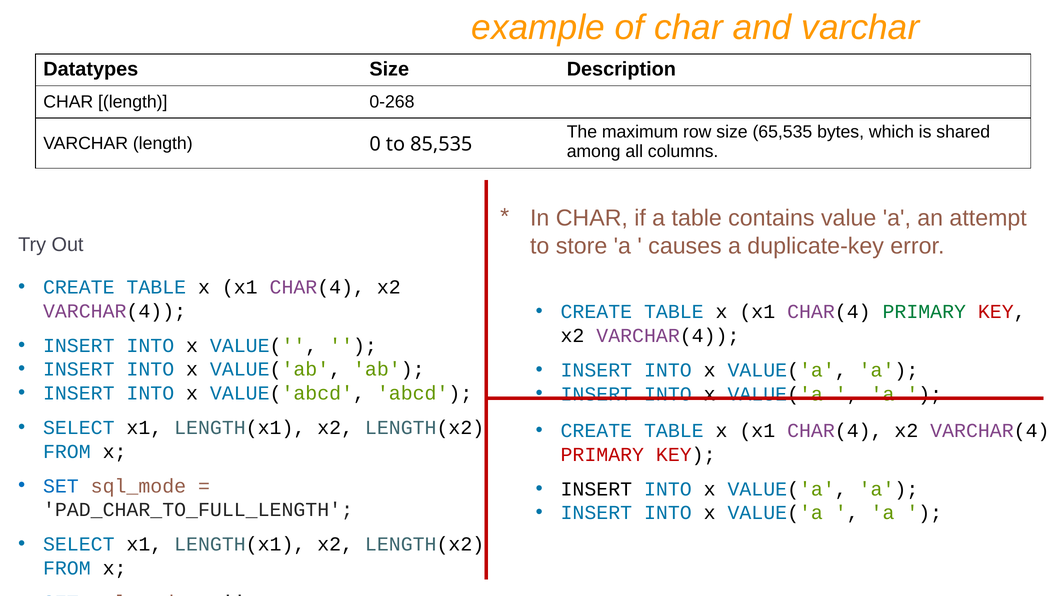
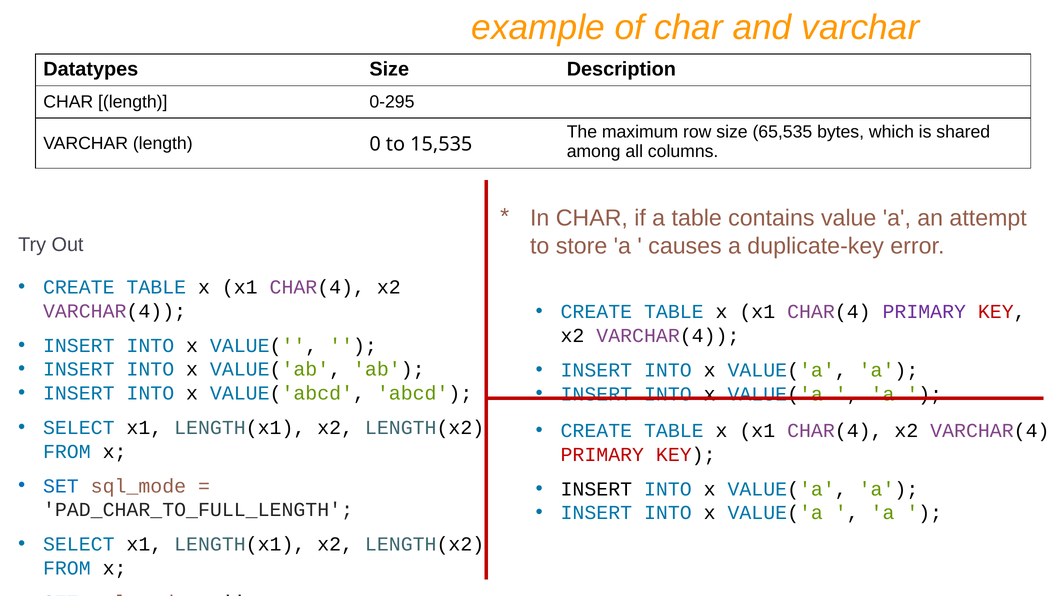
0-268: 0-268 -> 0-295 (392, 102)
85,535: 85,535 -> 15,535 (441, 144)
PRIMARY colour: green -> purple (924, 312)
